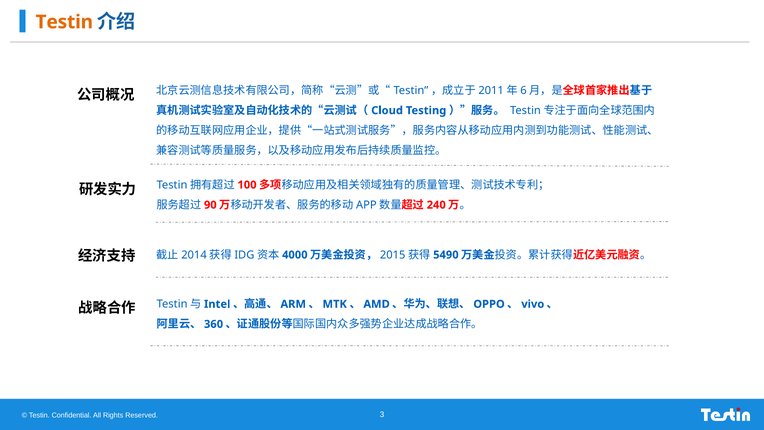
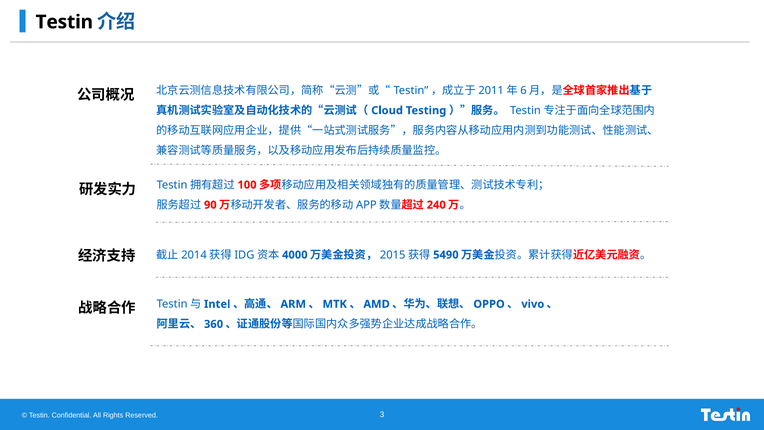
Testin colour: orange -> black (64, 22)
